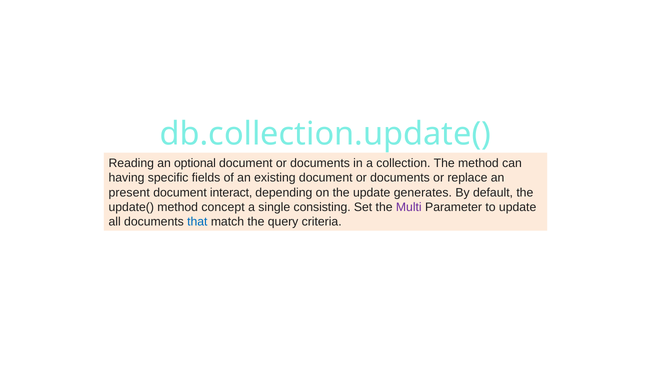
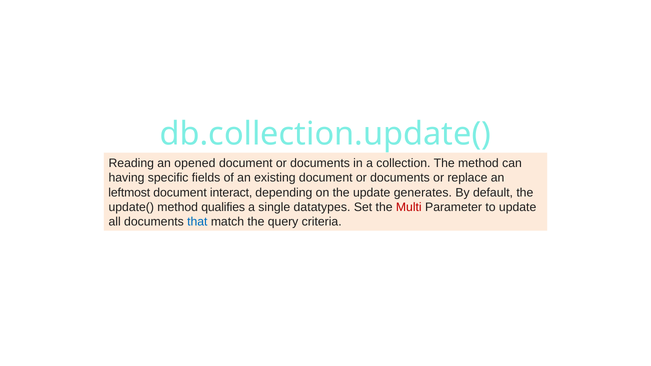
optional: optional -> opened (195, 163)
present: present -> leftmost (129, 193)
concept: concept -> qualifies (223, 207)
consisting: consisting -> datatypes (322, 207)
Multi colour: purple -> red (409, 207)
